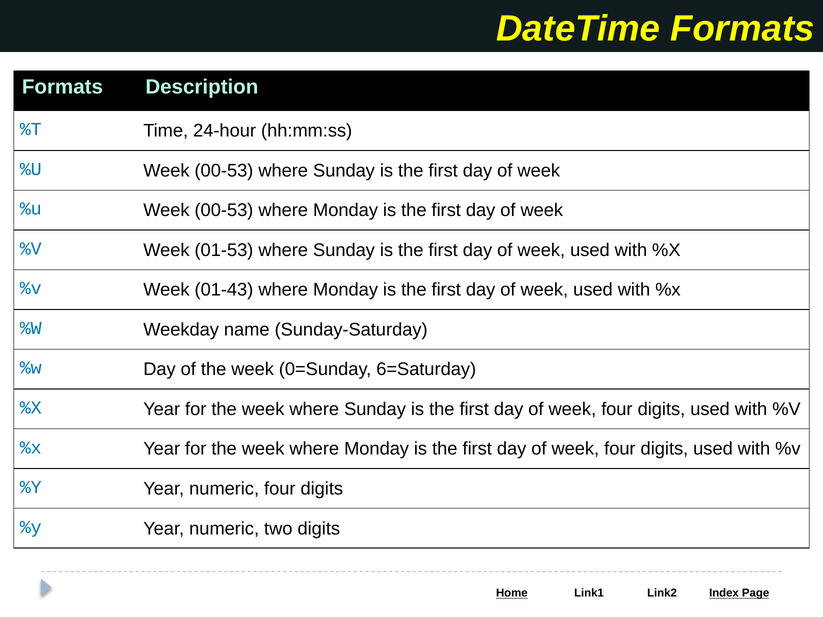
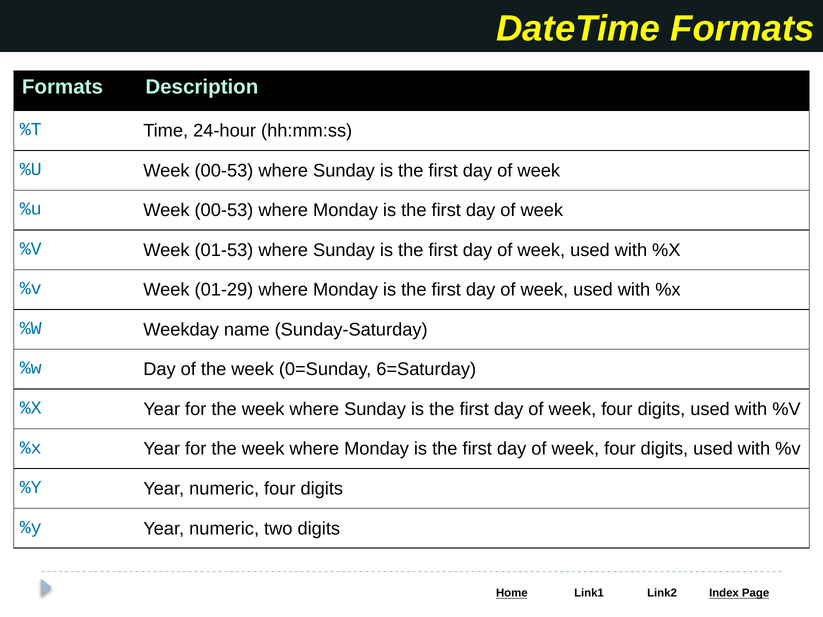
01-43: 01-43 -> 01-29 (224, 290)
